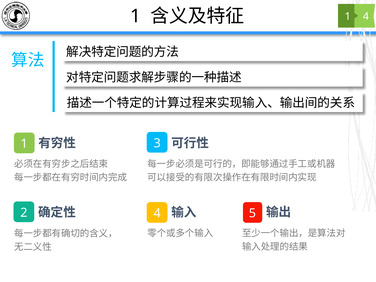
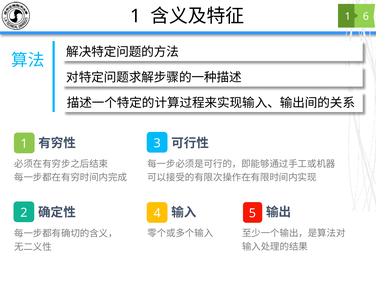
4: 4 -> 6 (366, 16)
